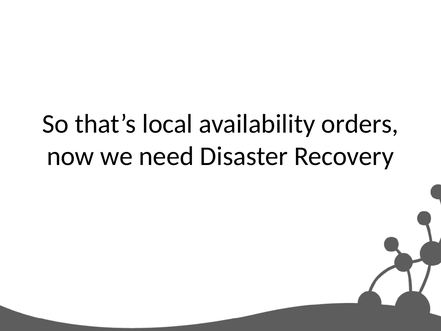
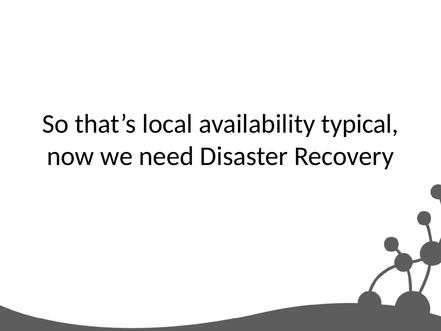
orders: orders -> typical (360, 124)
